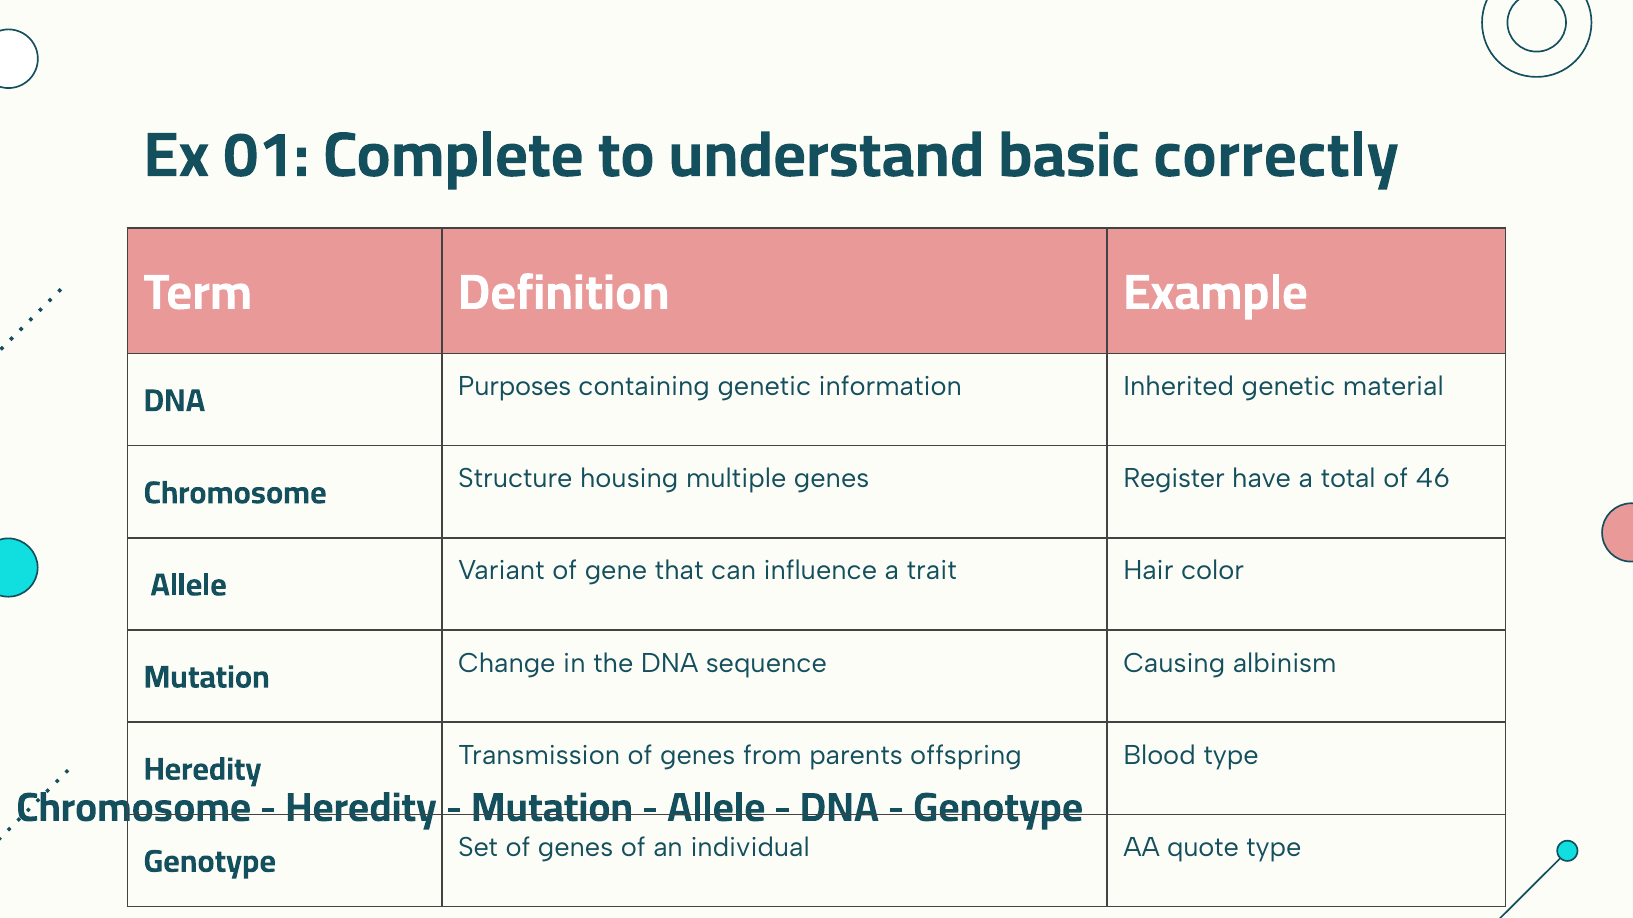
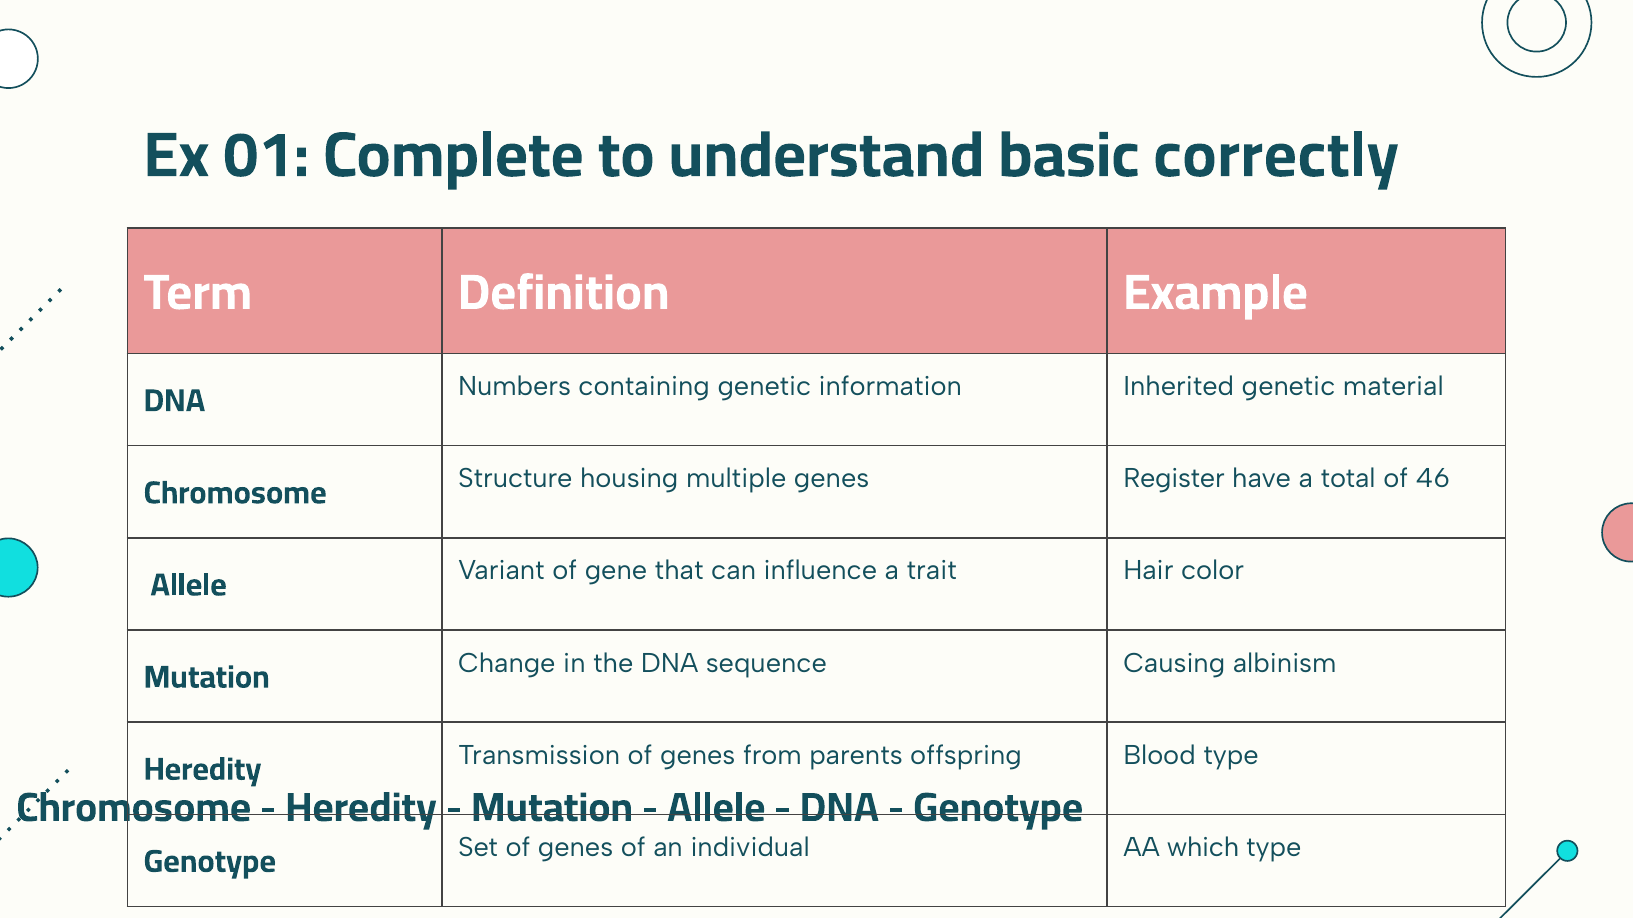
Purposes: Purposes -> Numbers (515, 387)
quote: quote -> which (1203, 848)
